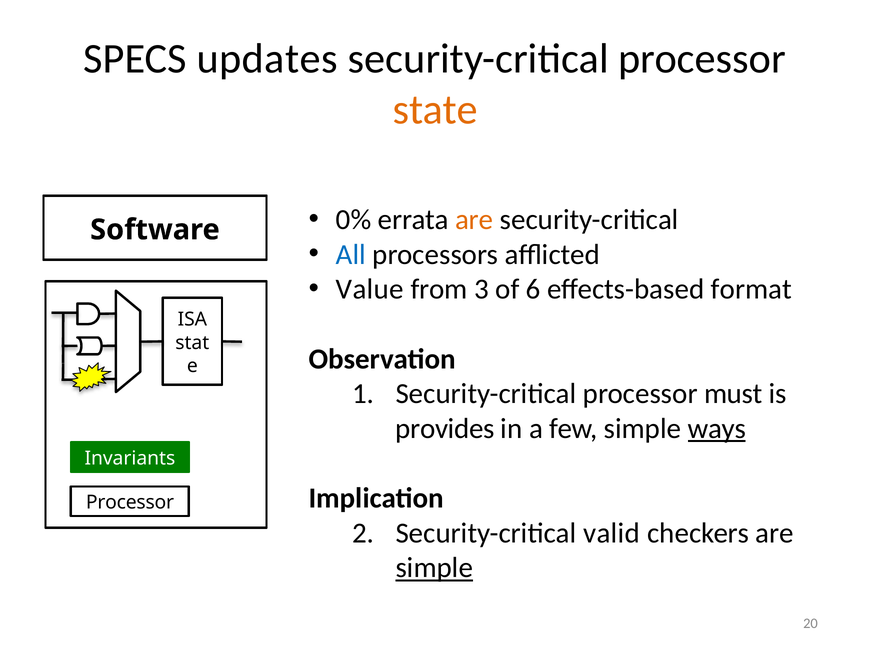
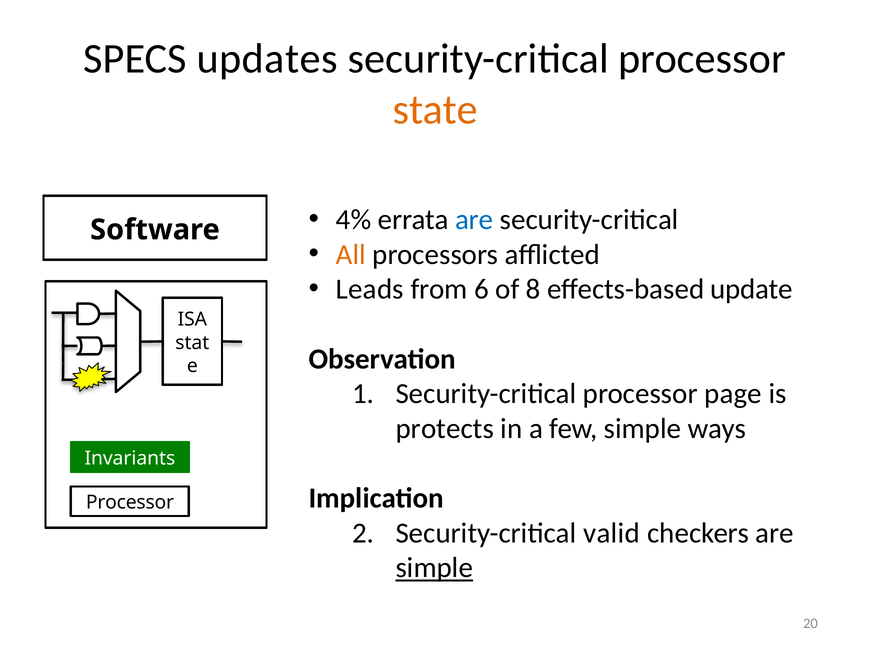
0%: 0% -> 4% (354, 219)
are colour: orange -> blue (474, 219)
All colour: blue -> orange (351, 254)
Value: Value -> Leads (370, 289)
3: 3 -> 6 (481, 289)
6: 6 -> 8 (533, 289)
format: format -> update (752, 289)
must: must -> page (733, 393)
provides: provides -> protects (445, 428)
ways underline: present -> none (717, 428)
